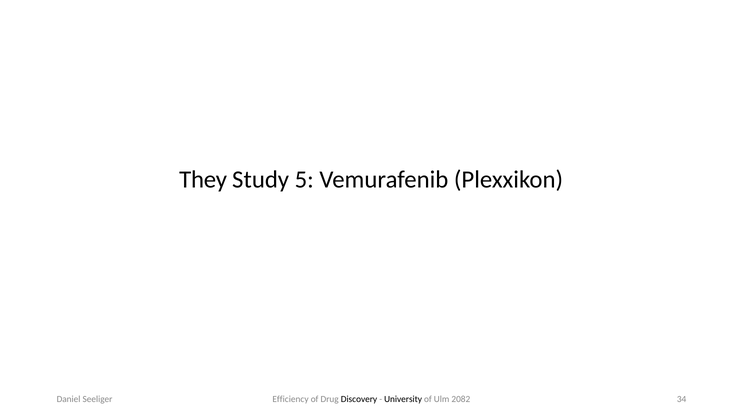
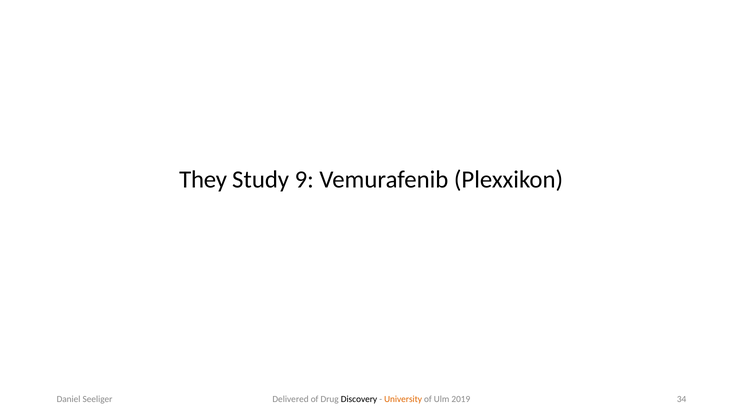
5: 5 -> 9 (304, 179)
Efficiency: Efficiency -> Delivered (291, 399)
University colour: black -> orange (403, 399)
2082: 2082 -> 2019 (461, 399)
